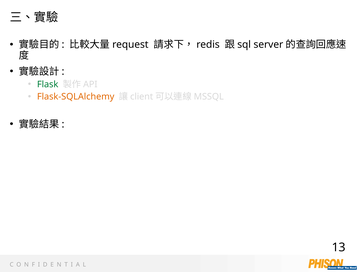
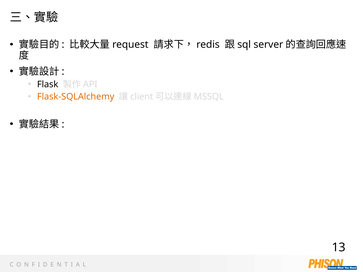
Flask colour: green -> black (48, 84)
